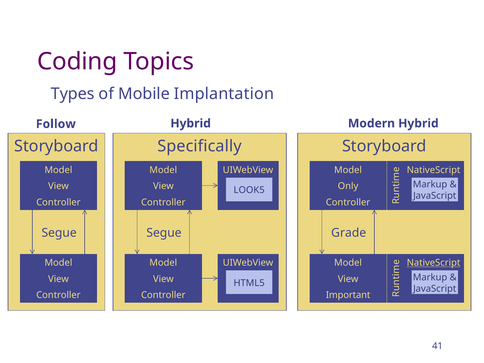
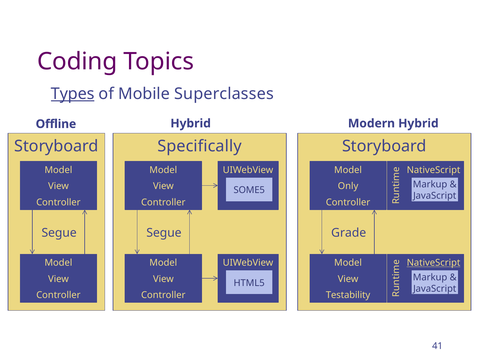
Types underline: none -> present (73, 94)
Implantation: Implantation -> Superclasses (224, 94)
Follow: Follow -> Offline (56, 124)
LOOK5: LOOK5 -> SOME5 (249, 190)
Important: Important -> Testability (348, 295)
